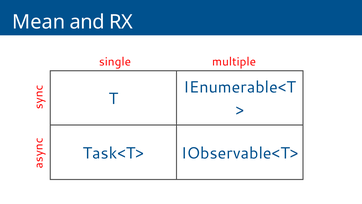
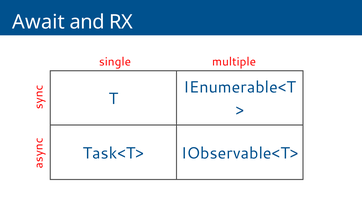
Mean: Mean -> Await (39, 22)
